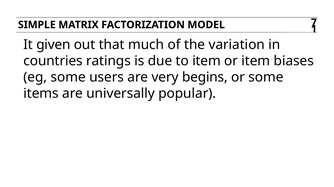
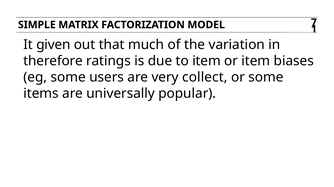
countries: countries -> therefore (53, 61)
begins: begins -> collect (205, 77)
